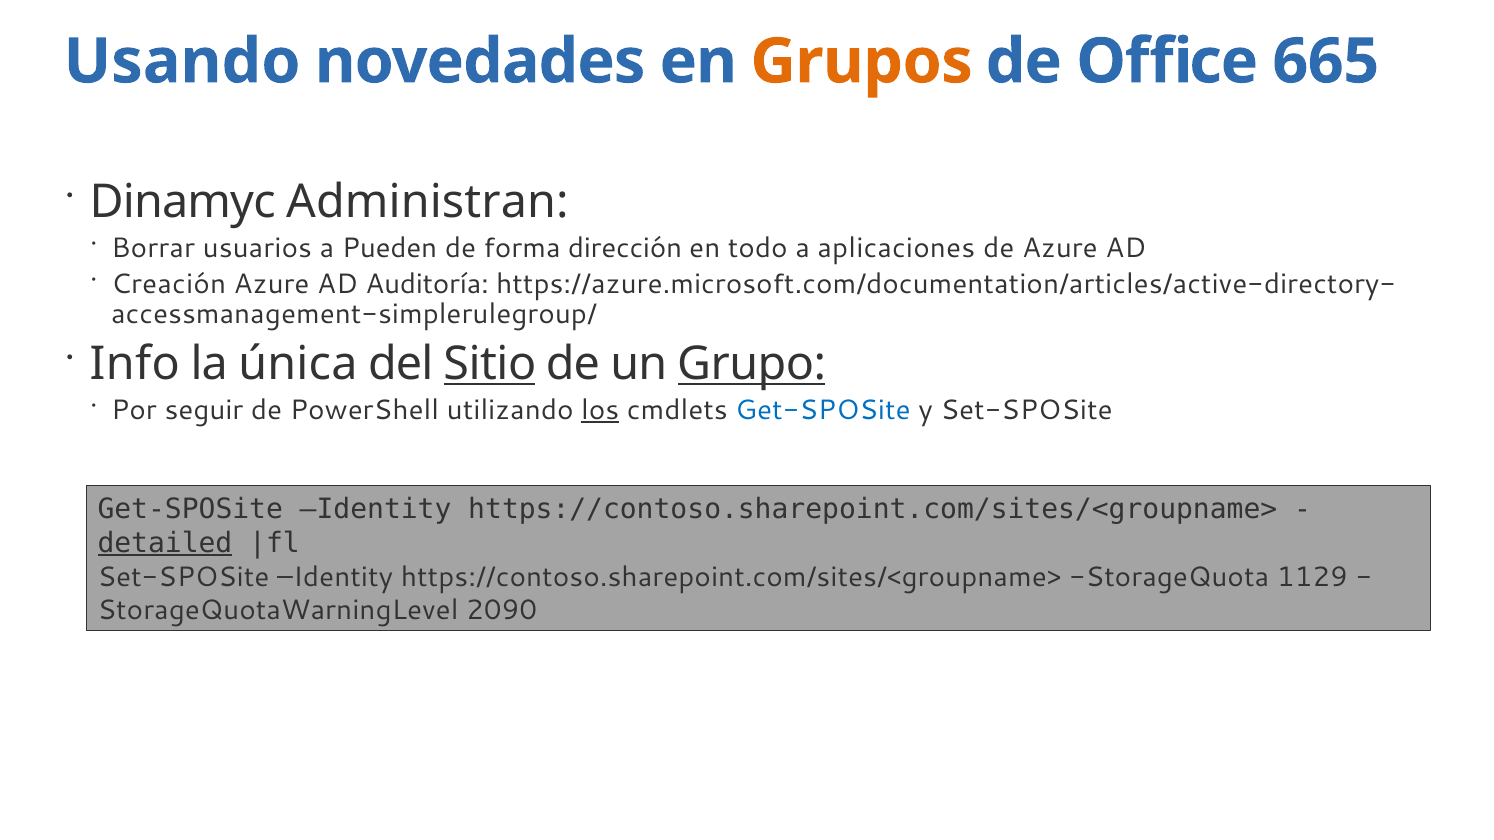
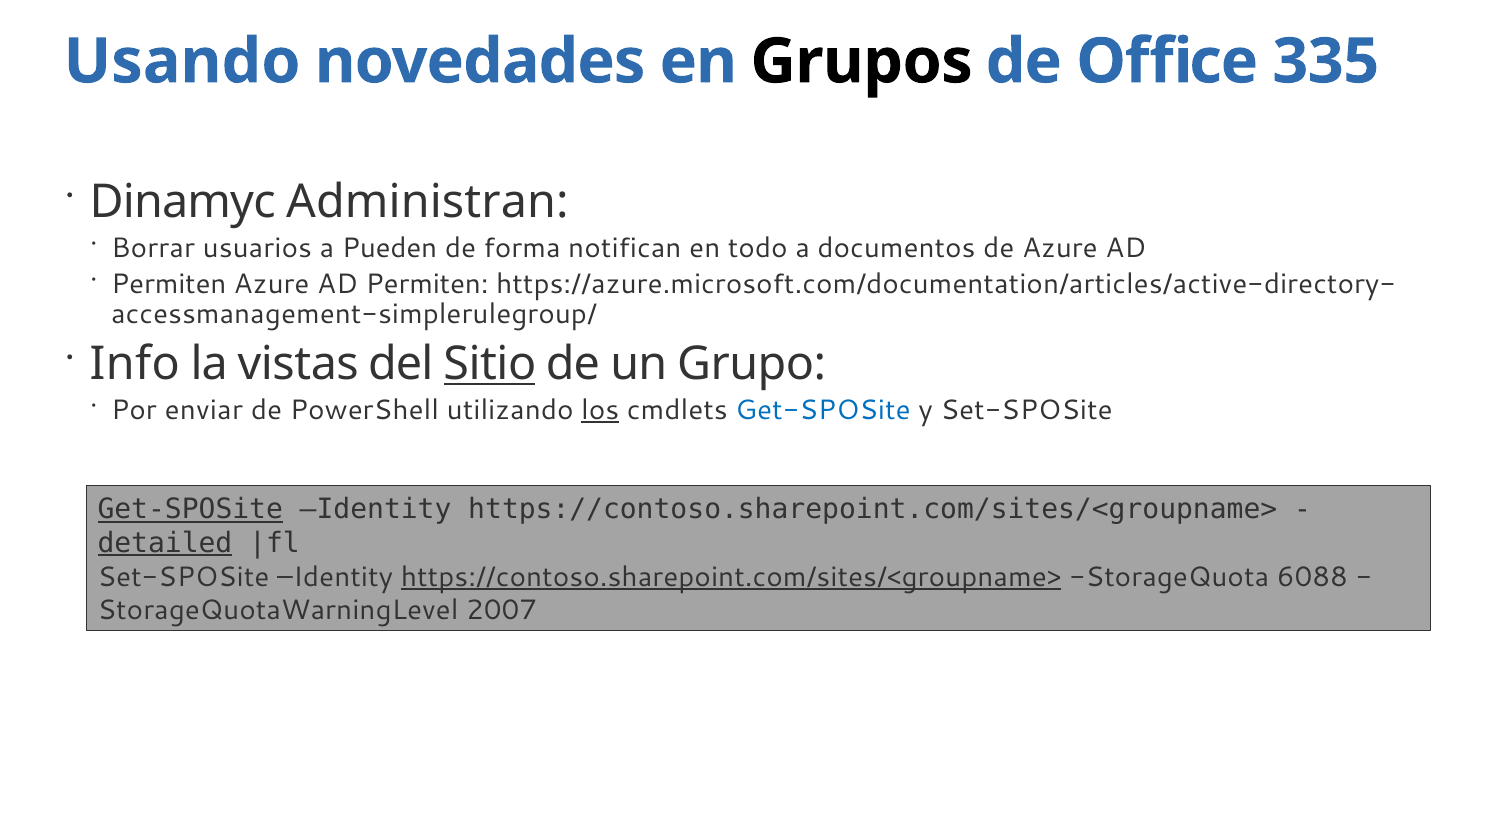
Grupos colour: orange -> black (862, 62)
665: 665 -> 335 (1326, 62)
dirección: dirección -> notifican (625, 248)
aplicaciones: aplicaciones -> documentos (897, 248)
Creación: Creación -> Permiten (169, 284)
AD Auditoría: Auditoría -> Permiten (427, 284)
única: única -> vistas (298, 364)
Grupo underline: present -> none (752, 364)
seguir: seguir -> enviar (204, 410)
Get-SPOSite underline: none -> present (190, 510)
https://contoso.sharepoint.com/sites/<groupname> underline: none -> present (731, 577)
1129: 1129 -> 6088 (1312, 577)
2090: 2090 -> 2007 (502, 611)
